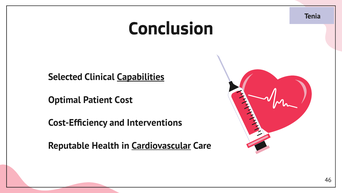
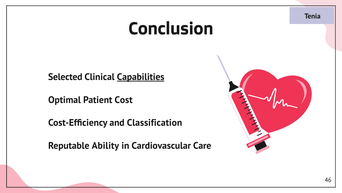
Interventions: Interventions -> Classification (155, 122)
Health: Health -> Ability (105, 145)
Cardiovascular underline: present -> none (161, 145)
